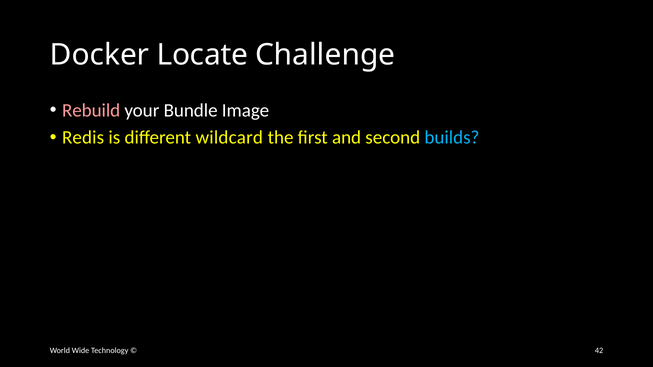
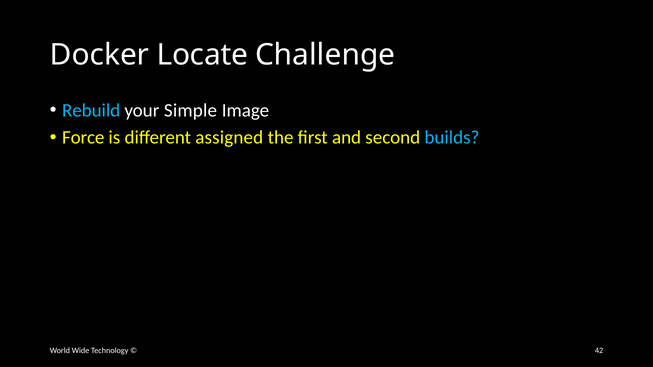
Rebuild colour: pink -> light blue (91, 110)
Bundle: Bundle -> Simple (191, 110)
Redis: Redis -> Force (83, 138)
wildcard: wildcard -> assigned (229, 138)
